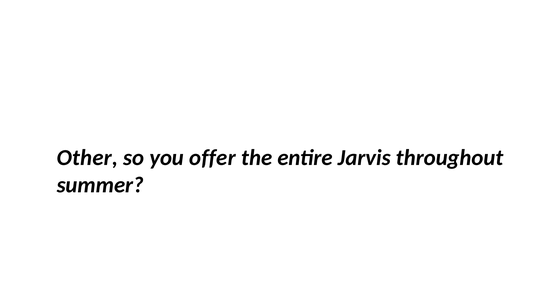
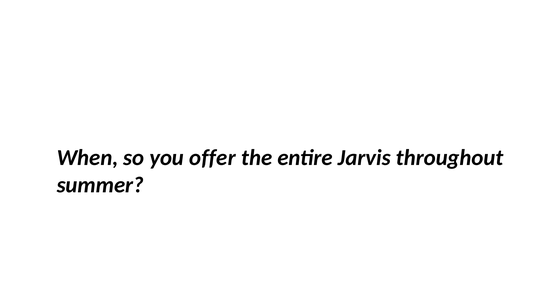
Other: Other -> When (87, 158)
